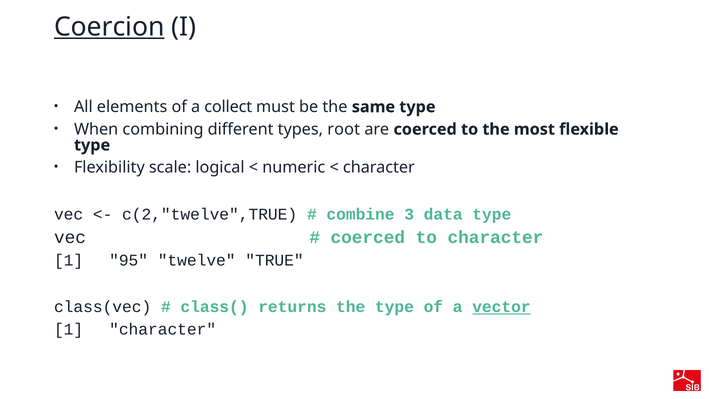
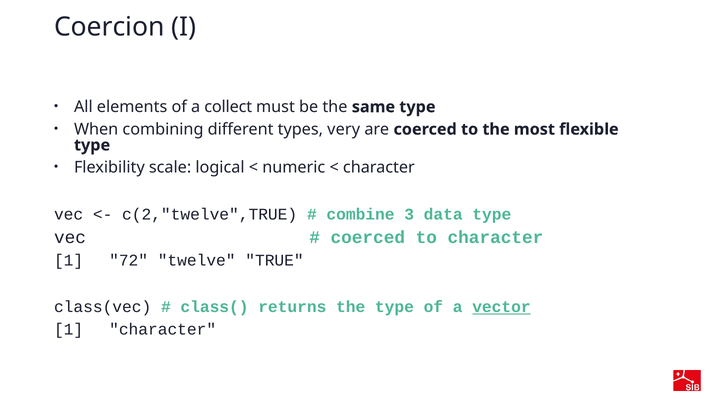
Coercion underline: present -> none (109, 27)
root: root -> very (344, 129)
95: 95 -> 72 (129, 260)
